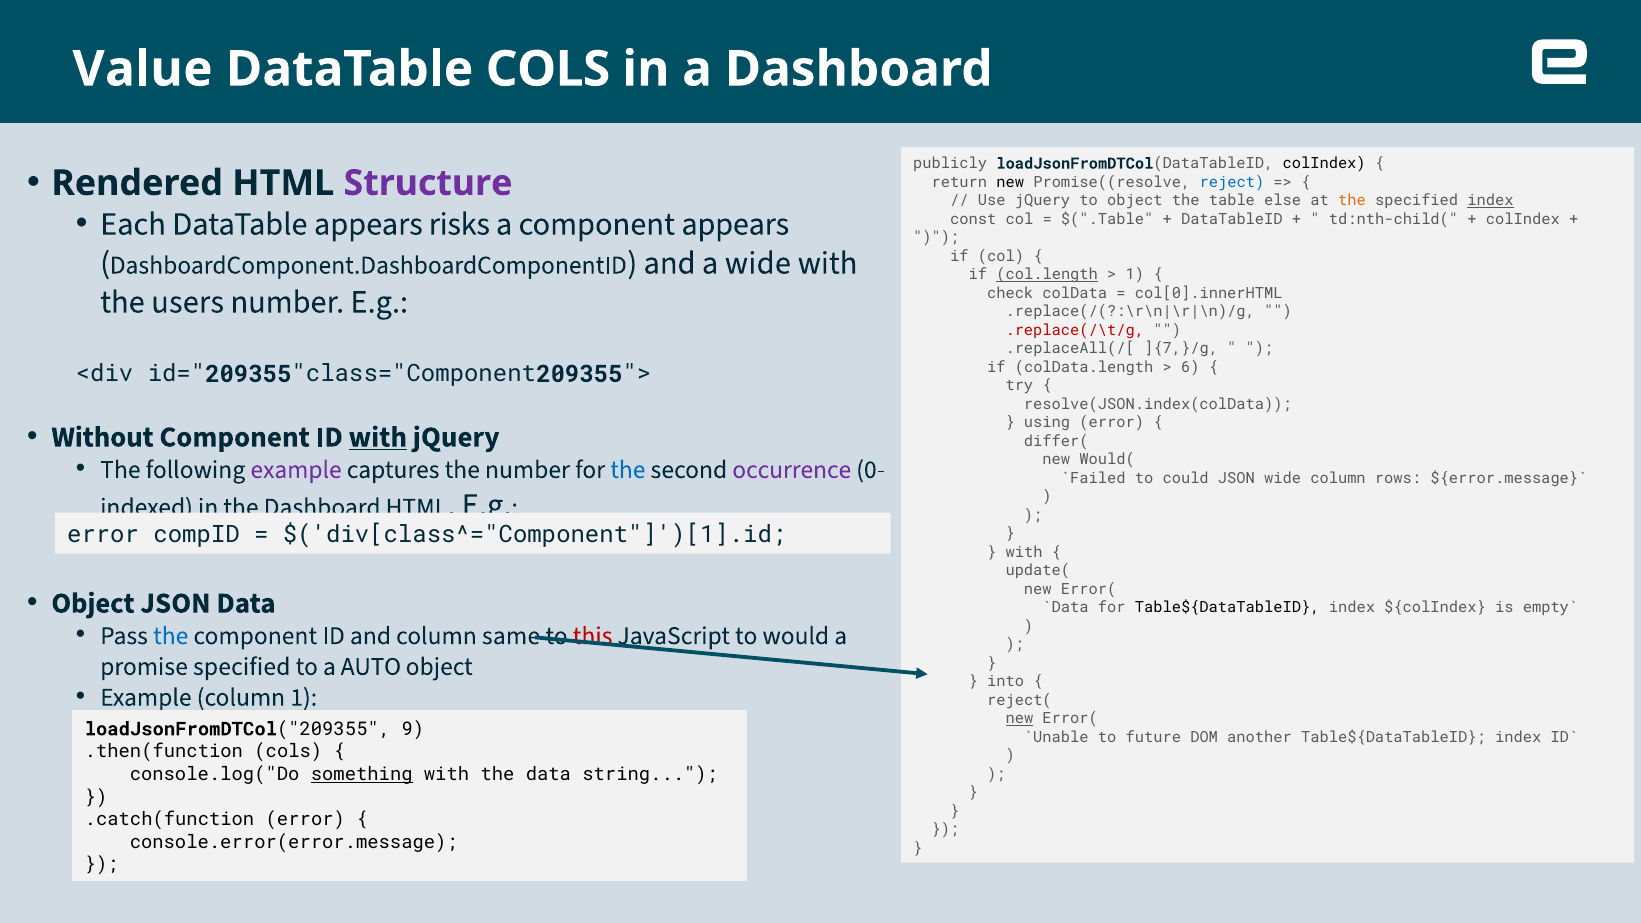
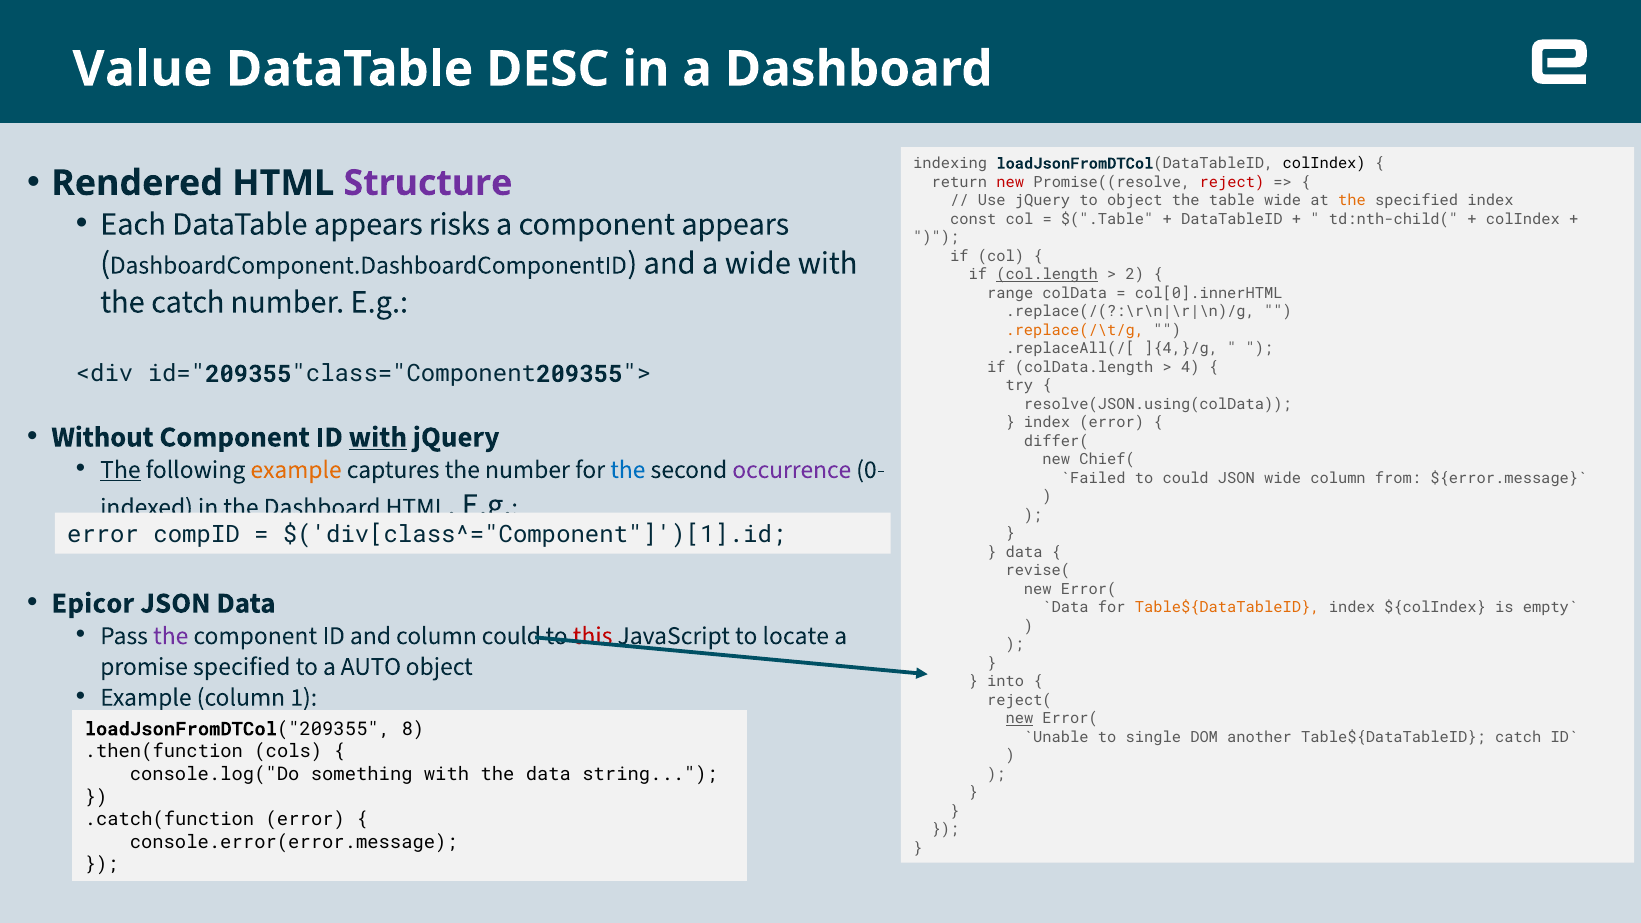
DataTable COLS: COLS -> DESC (548, 69)
publicly: publicly -> indexing (950, 164)
new colour: black -> red (1010, 182)
reject colour: blue -> red (1232, 182)
table else: else -> wide (1283, 201)
index underline: present -> none (1491, 201)
1: 1 -> 2 (1135, 275)
check: check -> range (1010, 293)
the users: users -> catch (188, 302)
.replace(/\t/g colour: red -> orange (1075, 330)
]{7,}/g: ]{7,}/g -> ]{4,}/g (1181, 349)
6: 6 -> 4 (1190, 367)
resolve(JSON.index(colData: resolve(JSON.index(colData -> resolve(JSON.using(colData (1158, 404)
using: using -> index (1047, 423)
Would(: Would( -> Chief( (1107, 460)
The underline: none -> present (120, 470)
example colour: purple -> orange (296, 470)
rows: rows -> from (1398, 478)
with: with -> data (1024, 552)
update(: update( -> revise( (1038, 571)
Object: Object -> Epicor (93, 603)
Table${DataTableID colour: black -> orange (1227, 608)
the colour: blue -> purple (171, 636)
column same: same -> could (511, 636)
would: would -> locate (796, 636)
9: 9 -> 8 (413, 729)
future: future -> single (1153, 737)
index: index -> catch (1518, 737)
something underline: present -> none (362, 774)
